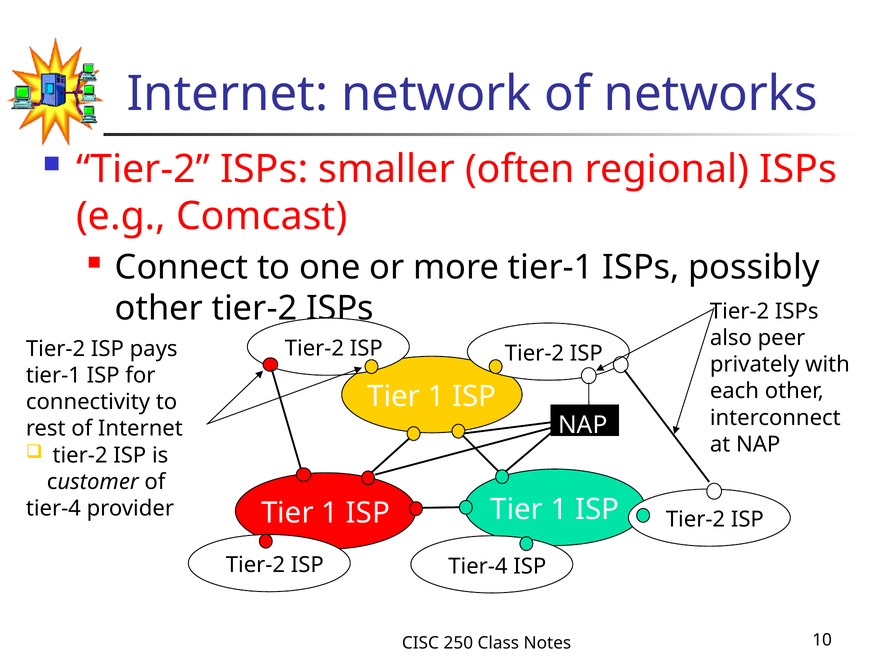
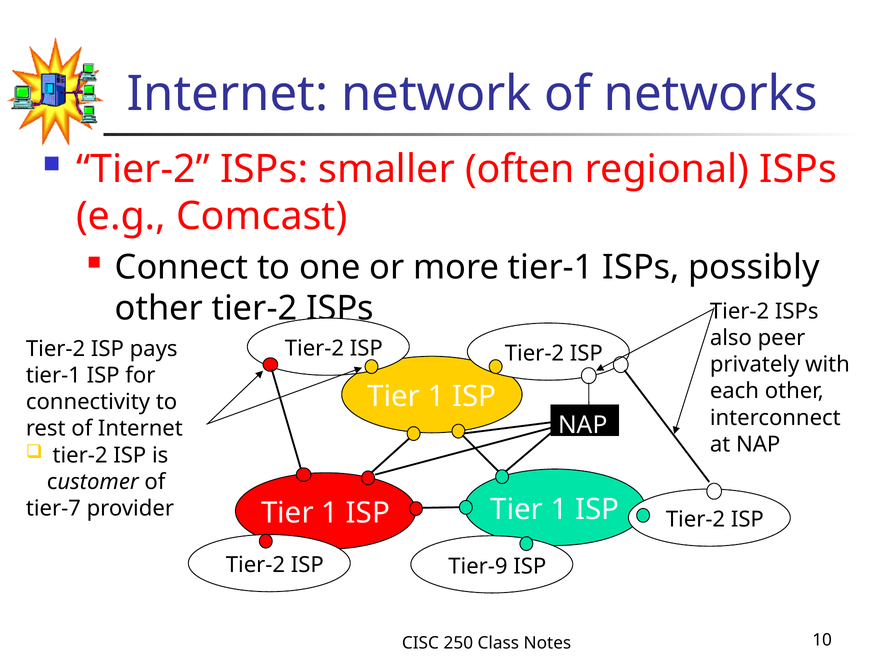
tier-4: tier-4 -> tier-7 (53, 508)
ISP Tier-4: Tier-4 -> Tier-9 (478, 566)
